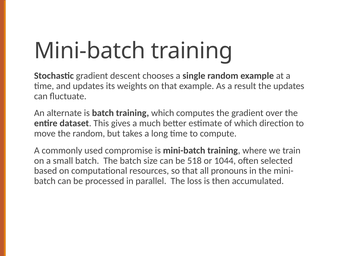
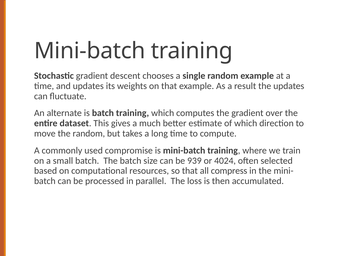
518: 518 -> 939 (194, 160)
1044: 1044 -> 4024 (225, 160)
pronouns: pronouns -> compress (229, 171)
